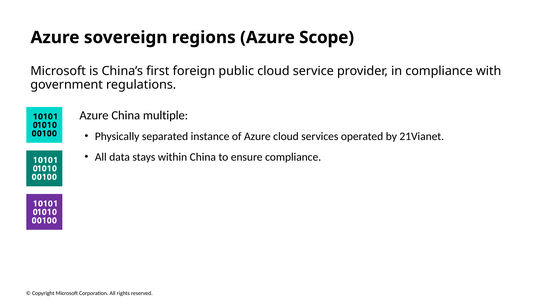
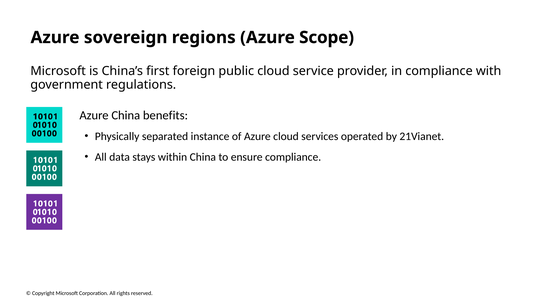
multiple: multiple -> benefits (165, 115)
